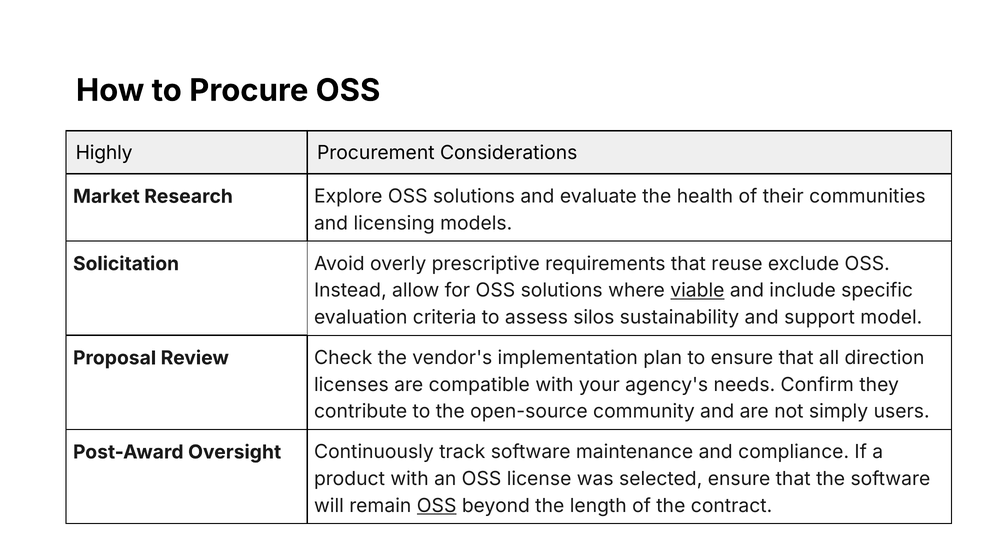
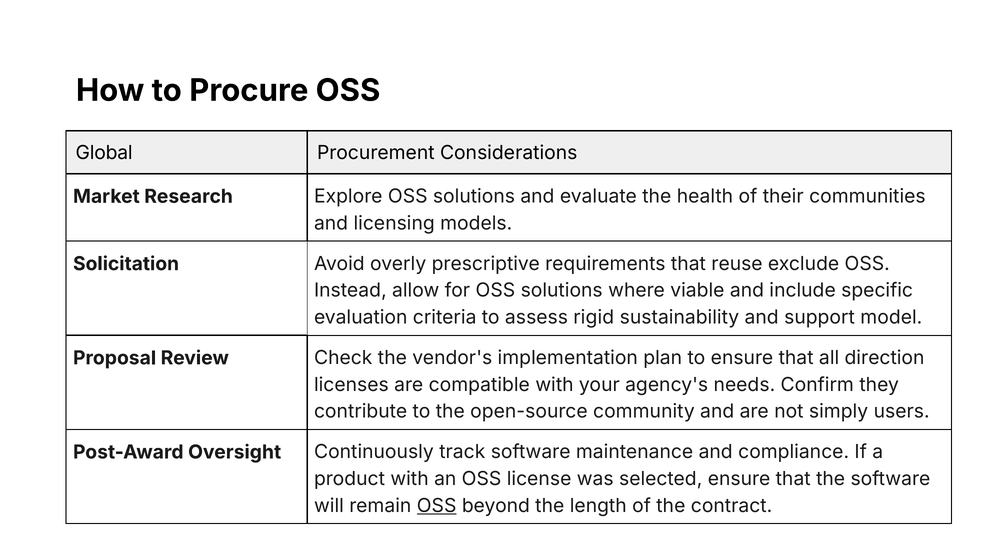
Highly: Highly -> Global (104, 153)
viable underline: present -> none (697, 291)
silos: silos -> rigid (594, 317)
